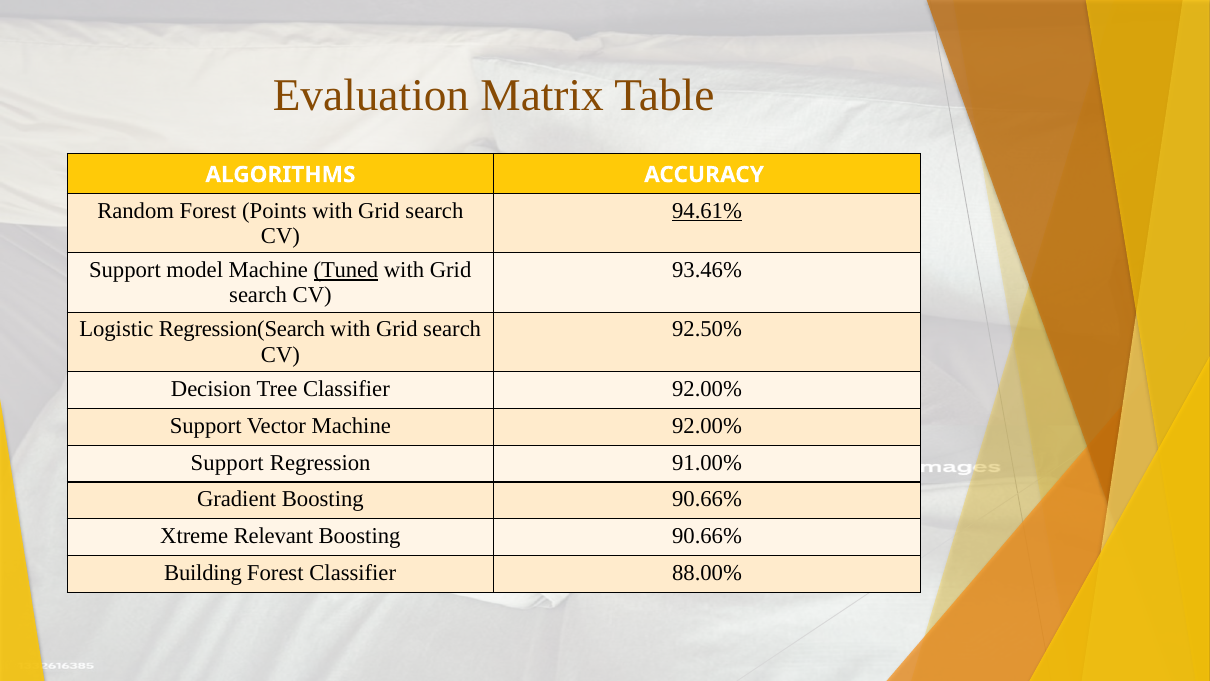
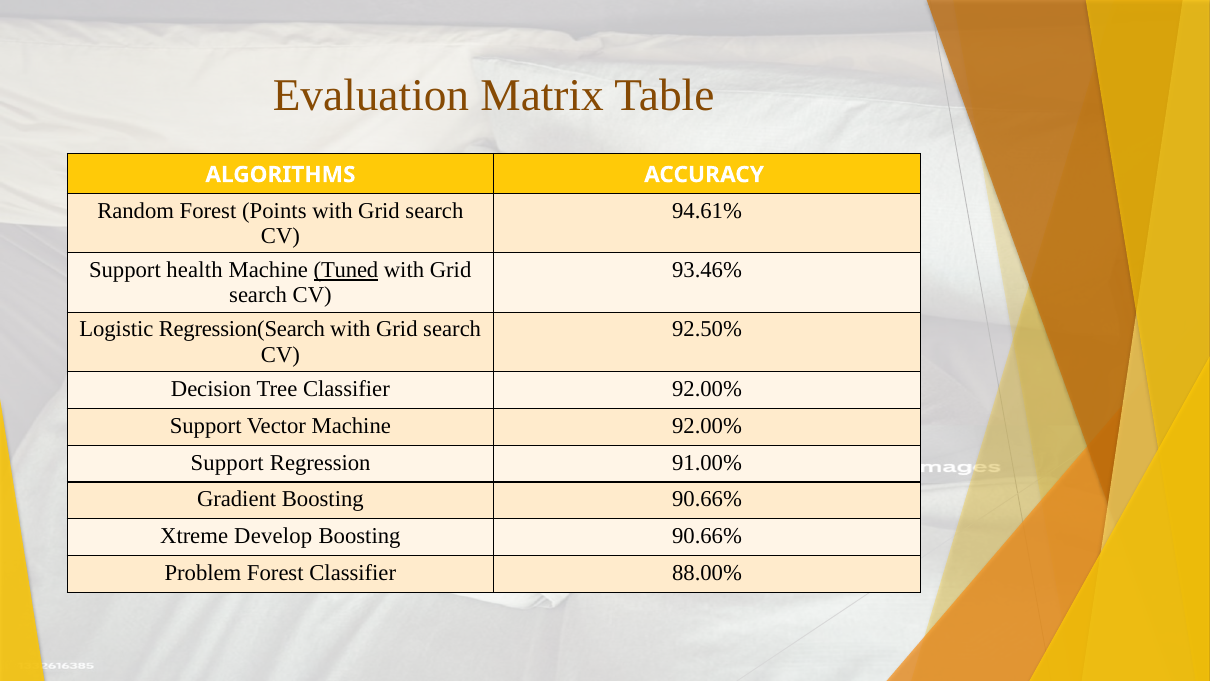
94.61% underline: present -> none (707, 211)
model: model -> health (195, 270)
Relevant: Relevant -> Develop (273, 536)
Building: Building -> Problem (203, 573)
